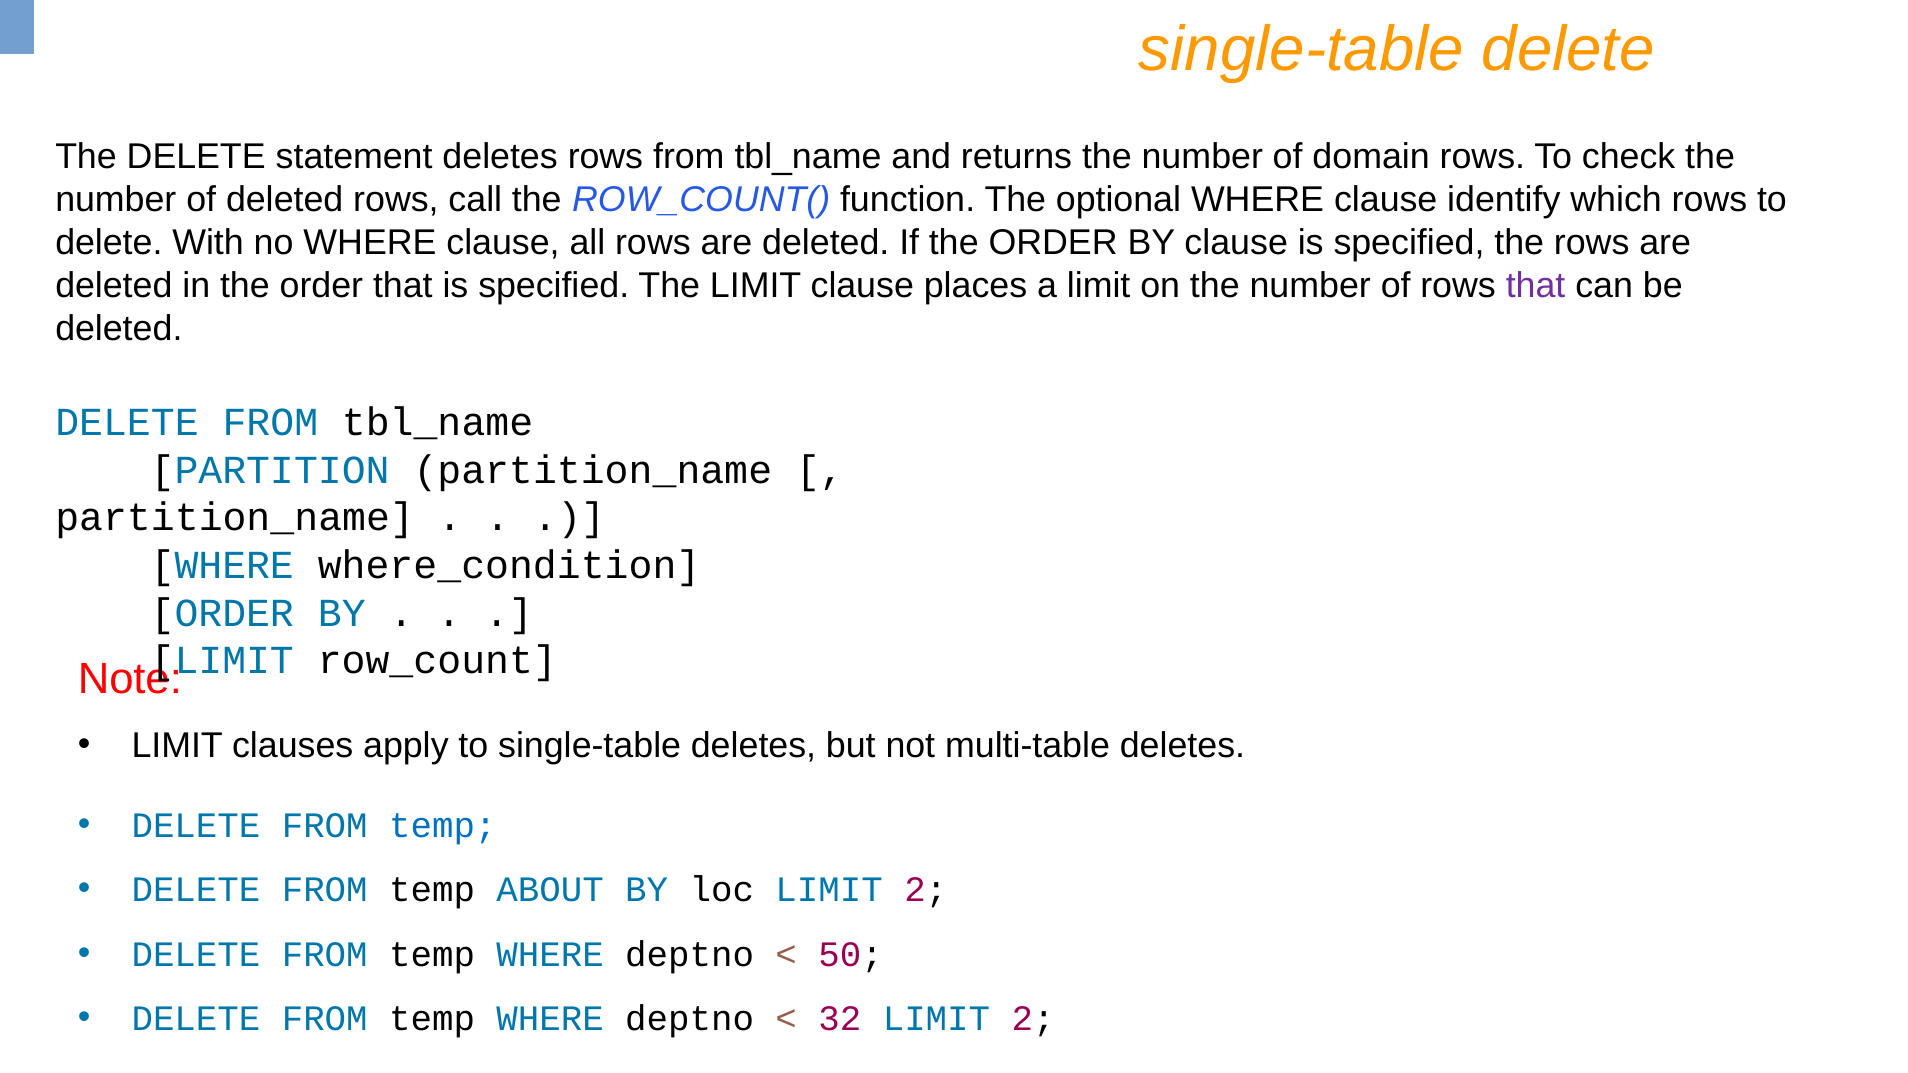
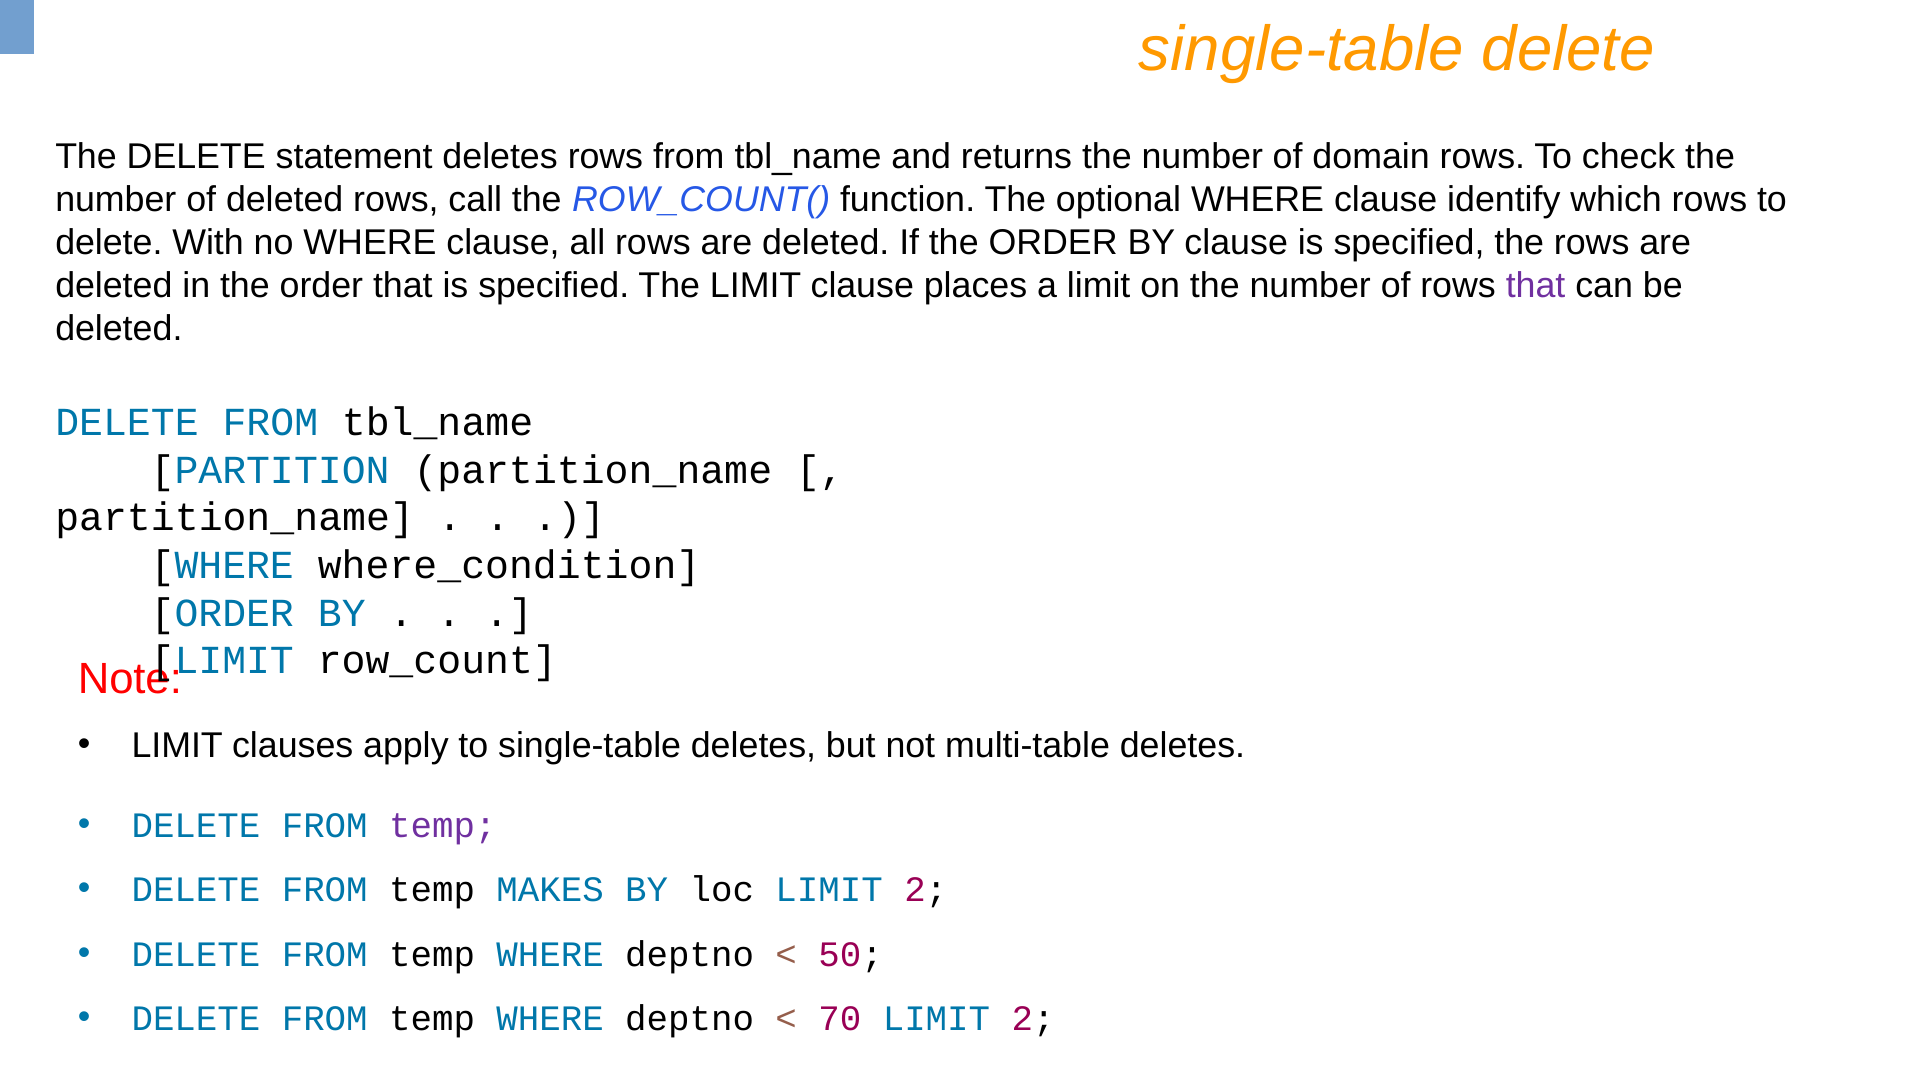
temp colour: blue -> purple (443, 826)
ABOUT: ABOUT -> MAKES (550, 890)
32: 32 -> 70 (840, 1019)
